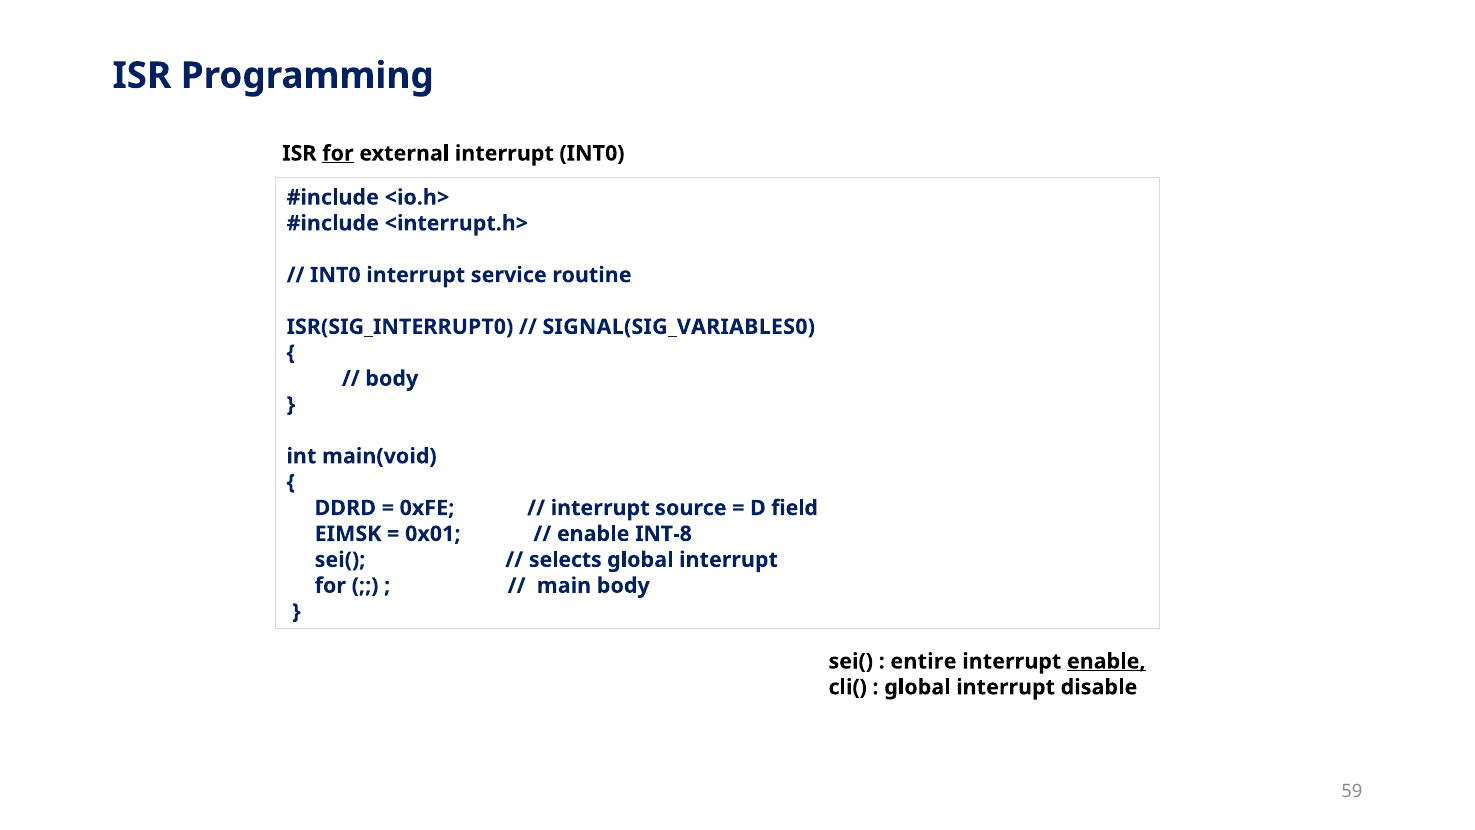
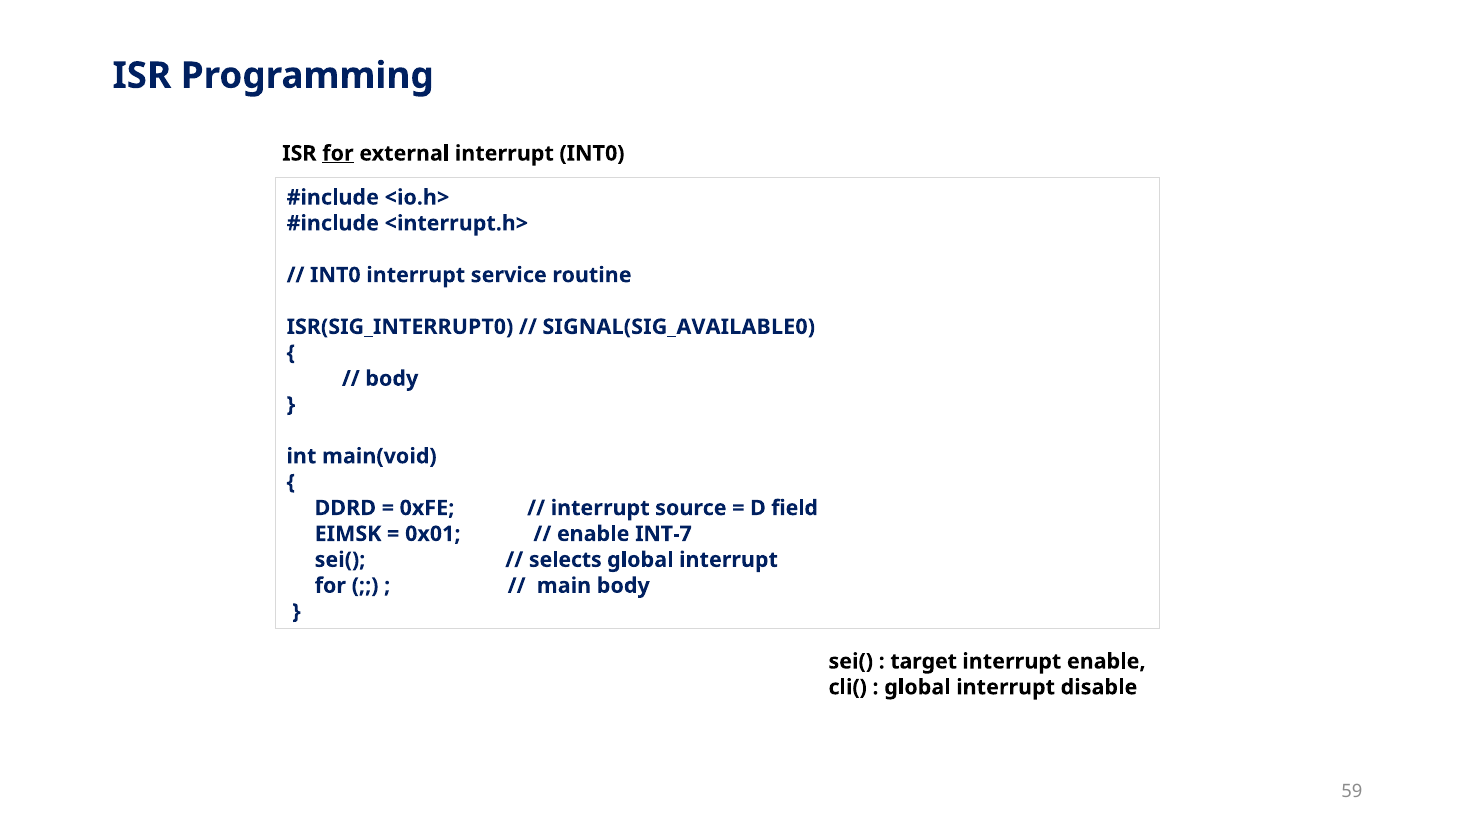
SIGNAL(SIG_VARIABLES0: SIGNAL(SIG_VARIABLES0 -> SIGNAL(SIG_AVAILABLE0 (679, 327)
INT-8: INT-8 -> INT-7 (664, 534)
entire: entire -> target (924, 661)
enable underline: present -> none (1106, 661)
